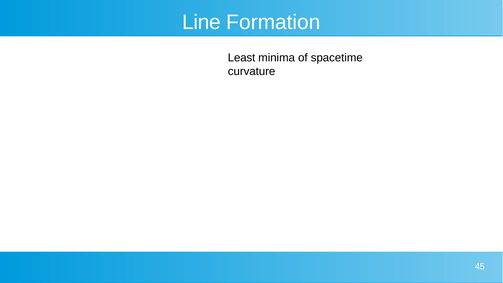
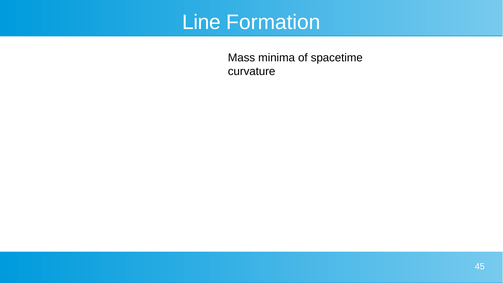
Least: Least -> Mass (241, 58)
